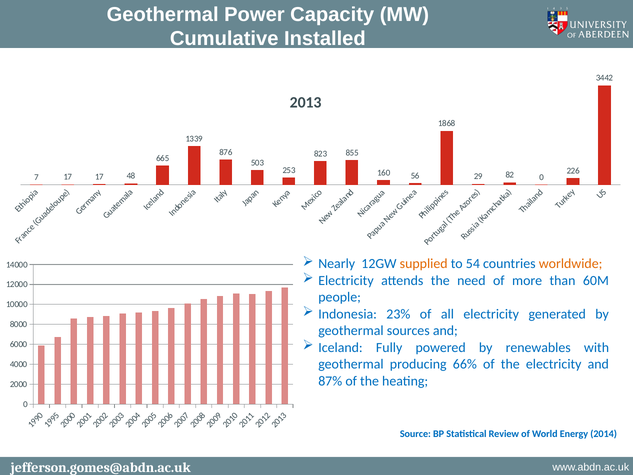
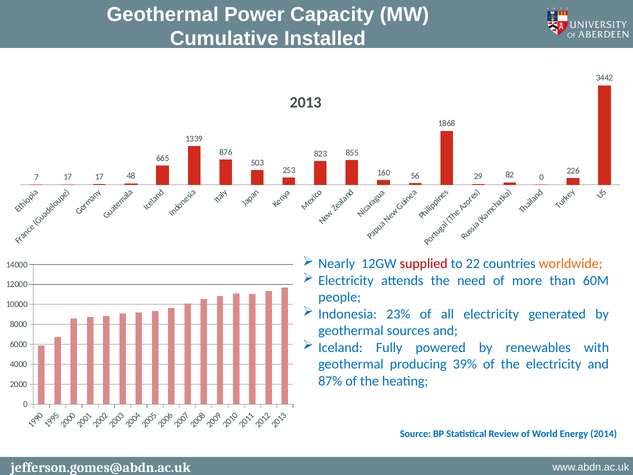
supplied colour: orange -> red (424, 264)
54: 54 -> 22 (473, 264)
66%: 66% -> 39% (465, 364)
